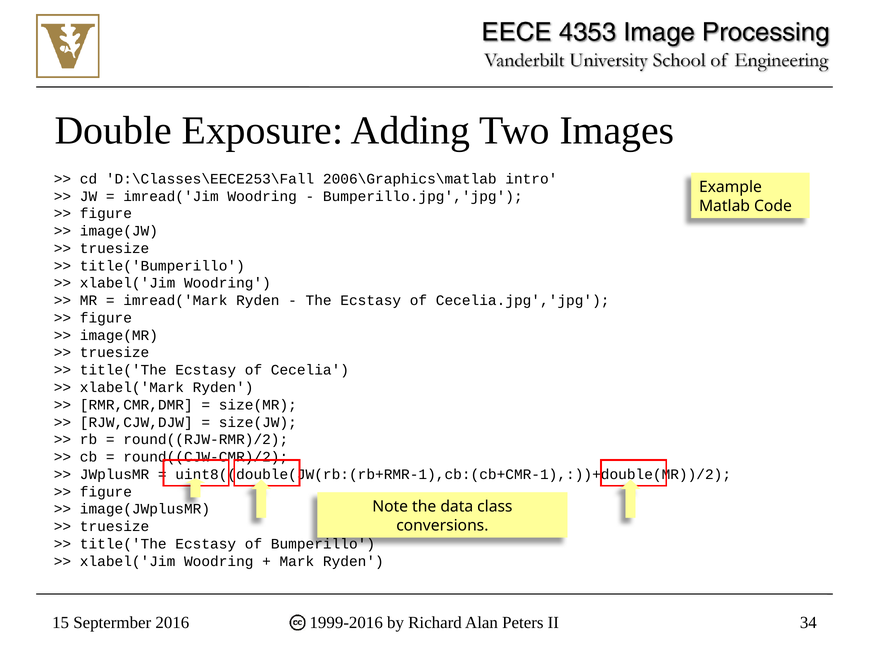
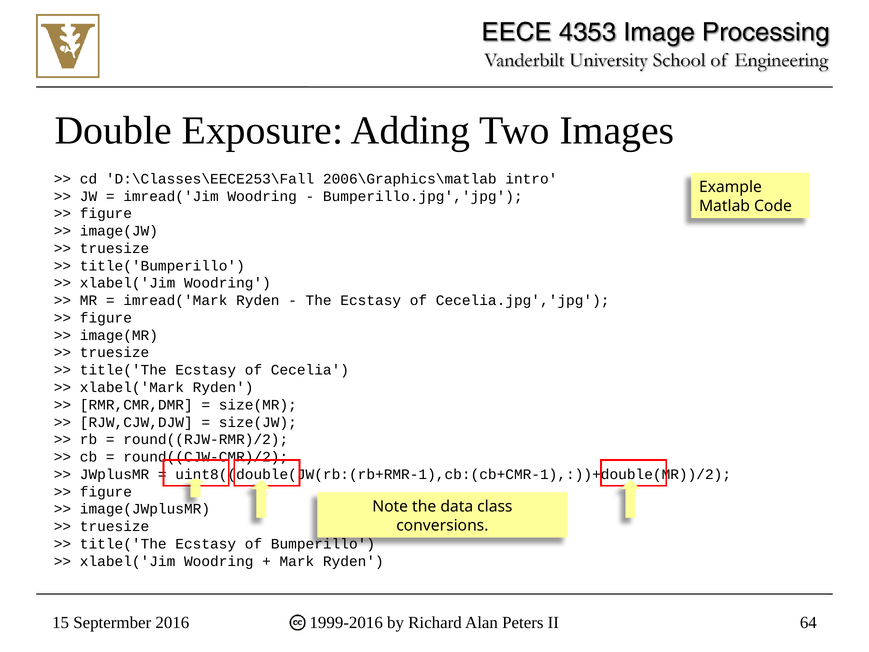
34: 34 -> 64 (808, 623)
